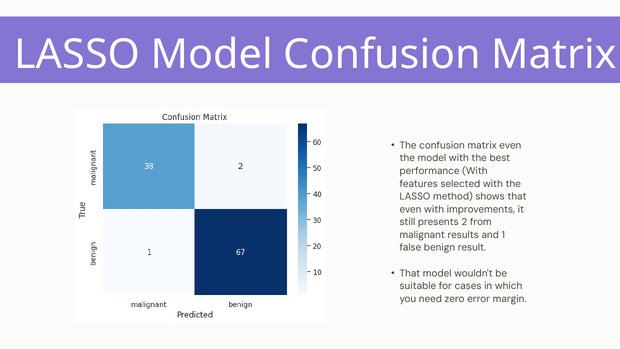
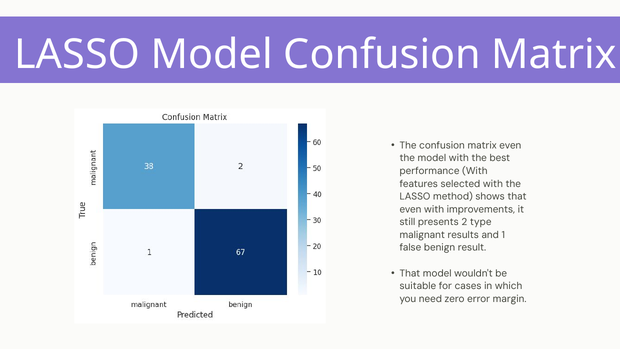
from: from -> type (481, 222)
